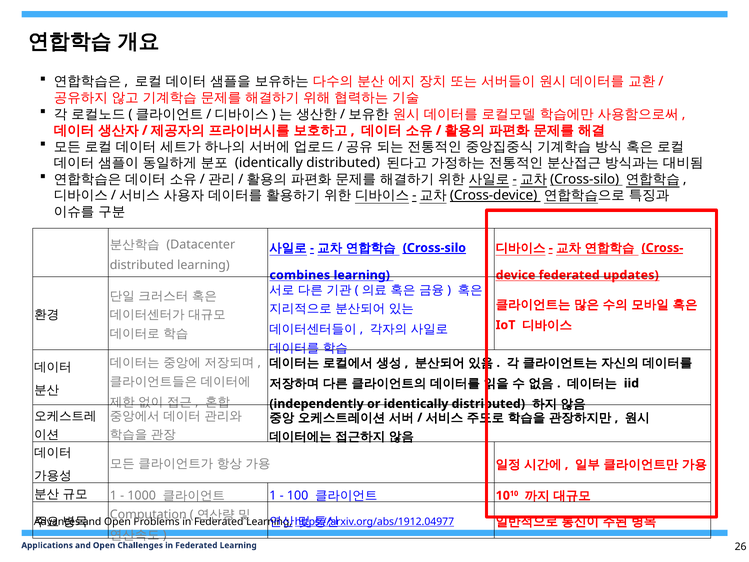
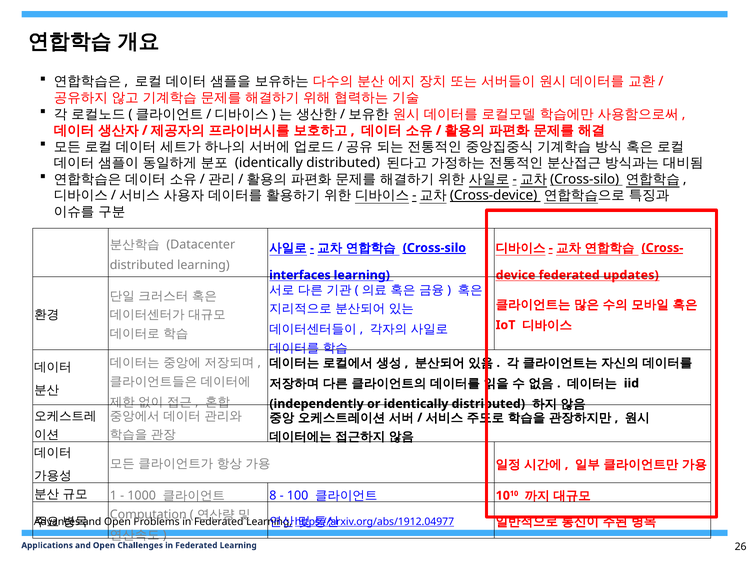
combines: combines -> interfaces (300, 275)
1: 1 -> 8 (273, 495)
